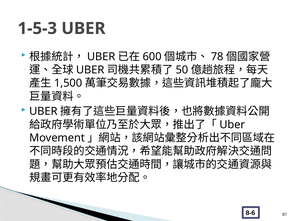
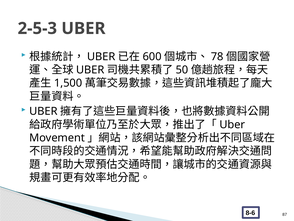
1-5-3: 1-5-3 -> 2-5-3 (37, 28)
